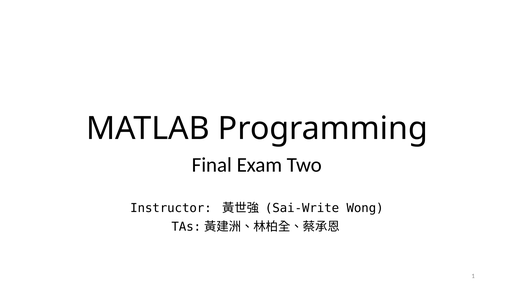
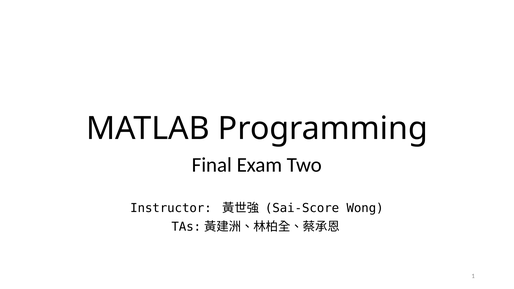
Sai-Write: Sai-Write -> Sai-Score (302, 208)
